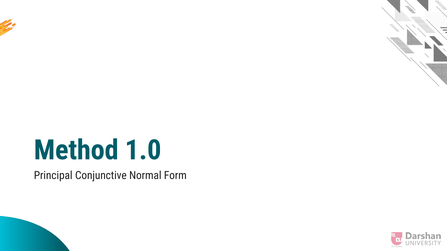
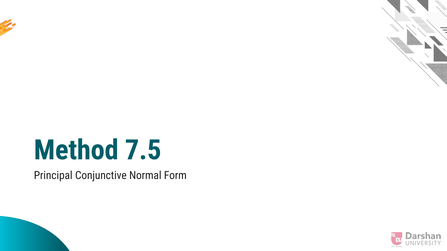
1.0: 1.0 -> 7.5 (143, 150)
